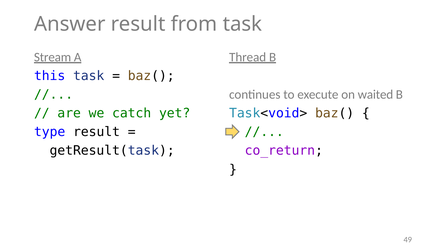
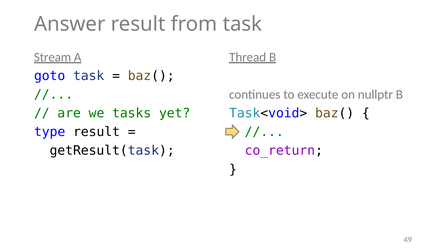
this: this -> goto (50, 76)
waited: waited -> nullptr (375, 95)
catch: catch -> tasks (132, 113)
